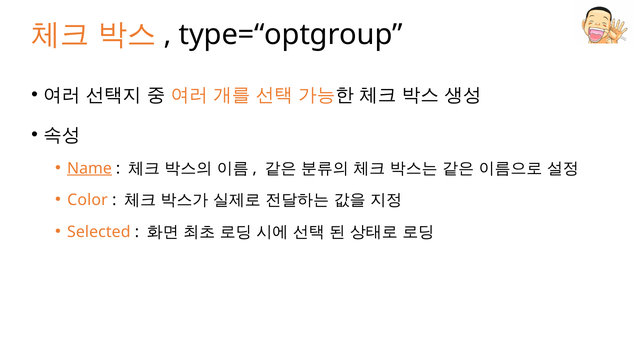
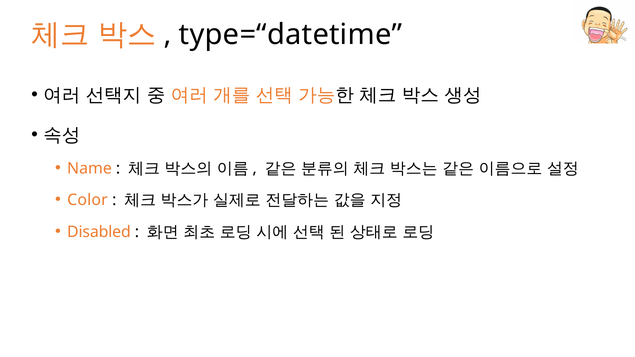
type=“optgroup: type=“optgroup -> type=“datetime (291, 34)
Name underline: present -> none (89, 168)
Selected: Selected -> Disabled (99, 232)
